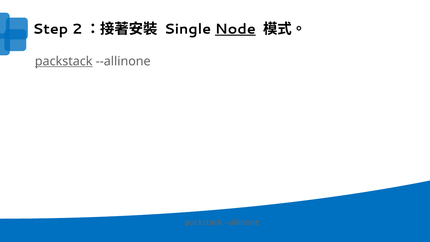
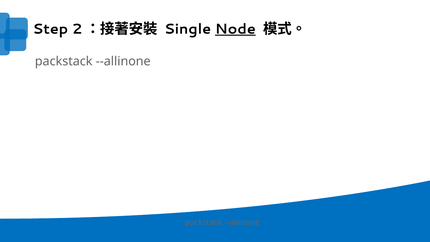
packstack underline: present -> none (64, 61)
